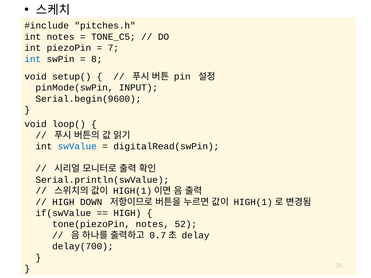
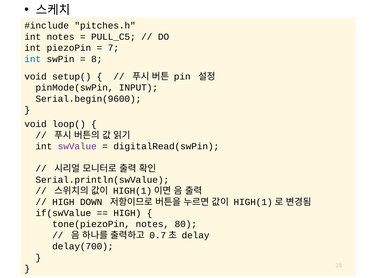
TONE_C5: TONE_C5 -> PULL_C5 (113, 37)
swValue colour: blue -> purple (77, 146)
52: 52 -> 80 (186, 224)
